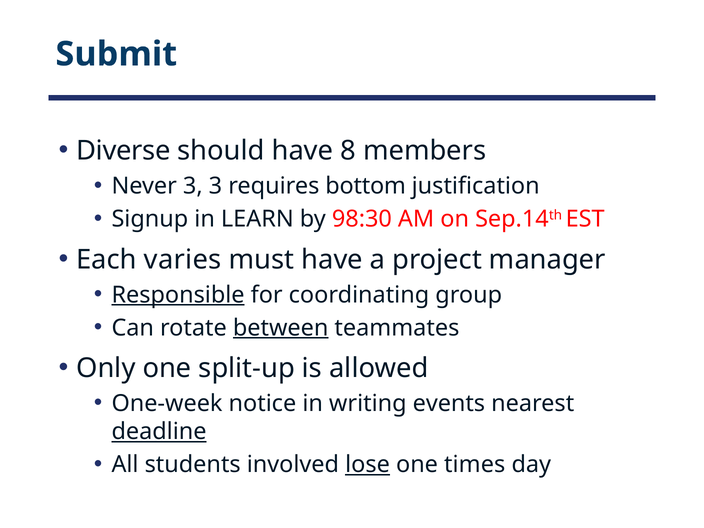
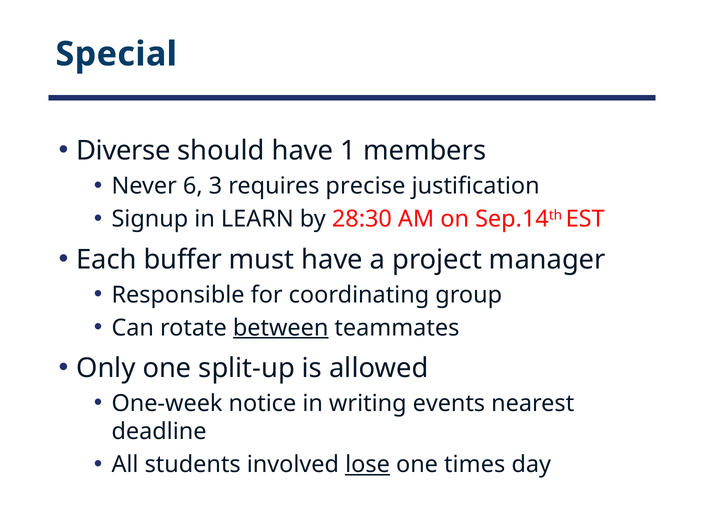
Submit: Submit -> Special (116, 54)
8: 8 -> 1 (348, 151)
Never 3: 3 -> 6 (193, 186)
bottom: bottom -> precise (365, 186)
98:30: 98:30 -> 28:30 (362, 219)
varies: varies -> buffer (183, 260)
Responsible underline: present -> none (178, 295)
deadline underline: present -> none (159, 432)
